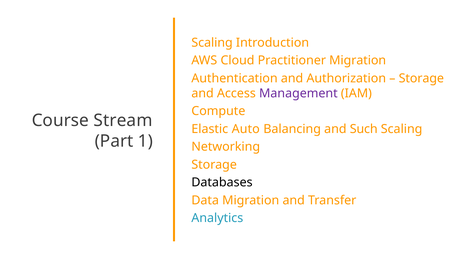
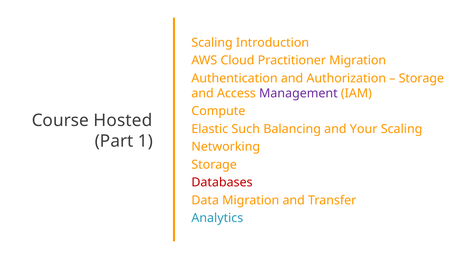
Stream: Stream -> Hosted (123, 120)
Auto: Auto -> Such (246, 129)
Such: Such -> Your (364, 129)
Databases colour: black -> red (222, 182)
